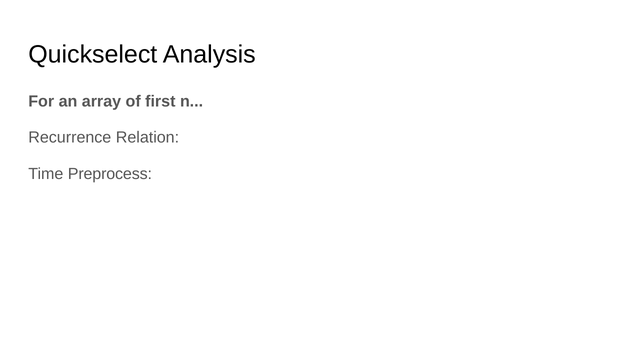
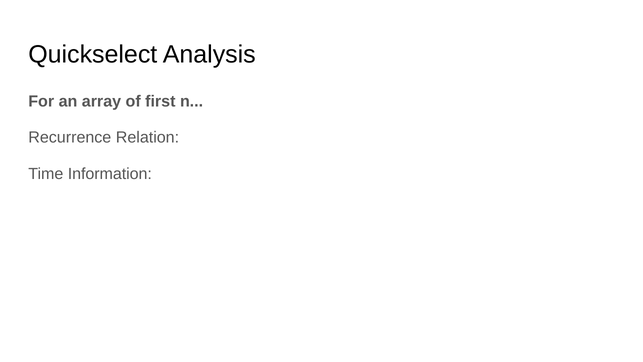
Preprocess: Preprocess -> Information (110, 174)
